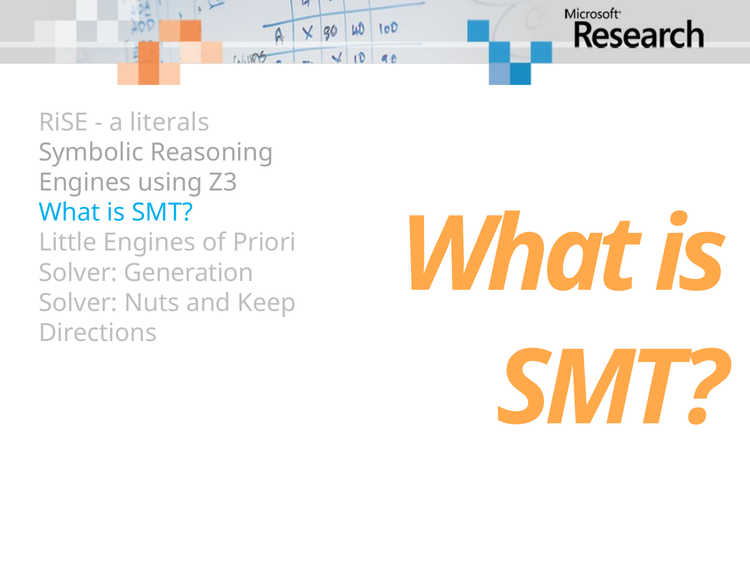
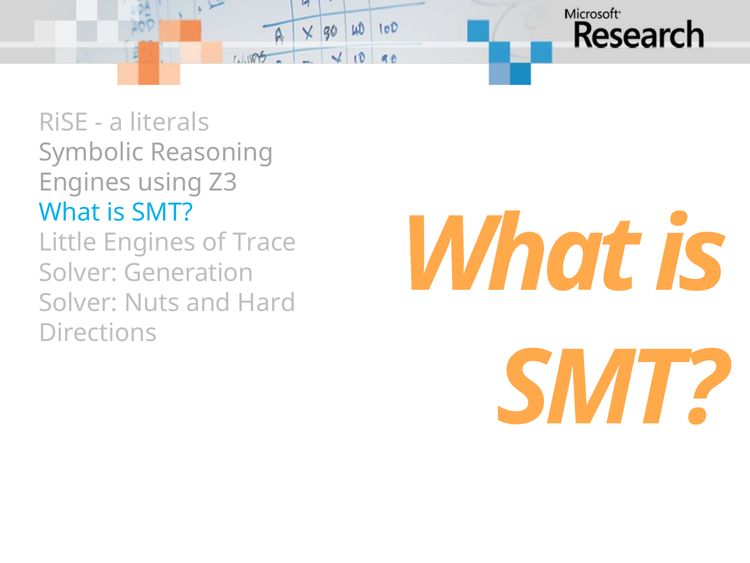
Priori: Priori -> Trace (265, 243)
Keep: Keep -> Hard (267, 303)
